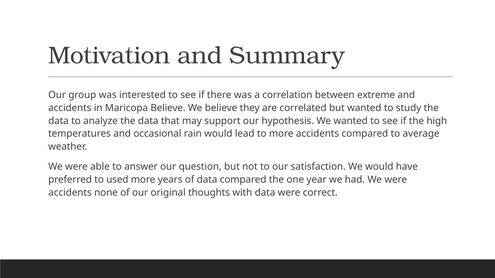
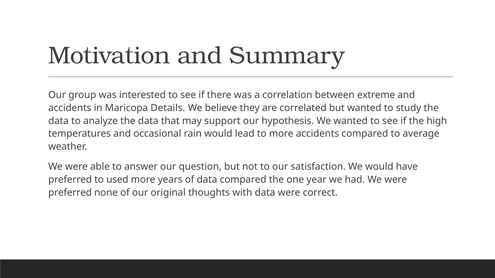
Maricopa Believe: Believe -> Details (168, 108)
accidents: accidents -> preferred (70, 193)
